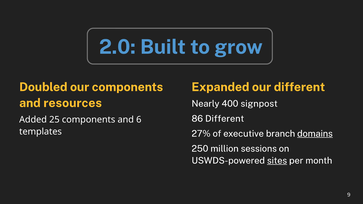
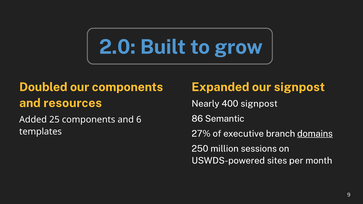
our different: different -> signpost (299, 87)
86 Different: Different -> Semantic (225, 119)
sites underline: present -> none (277, 161)
